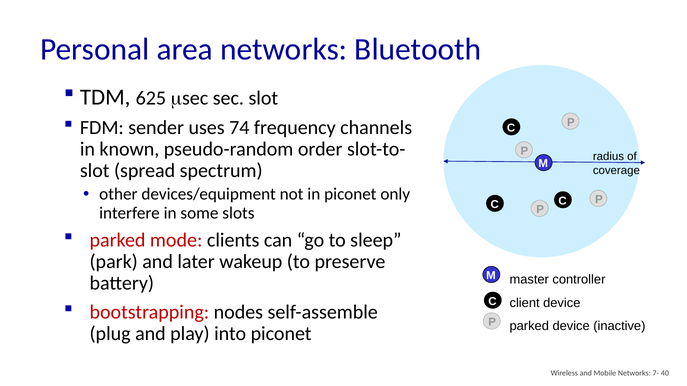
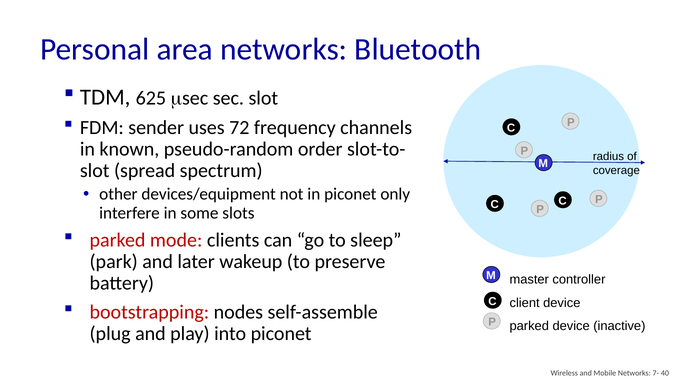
74: 74 -> 72 (239, 128)
